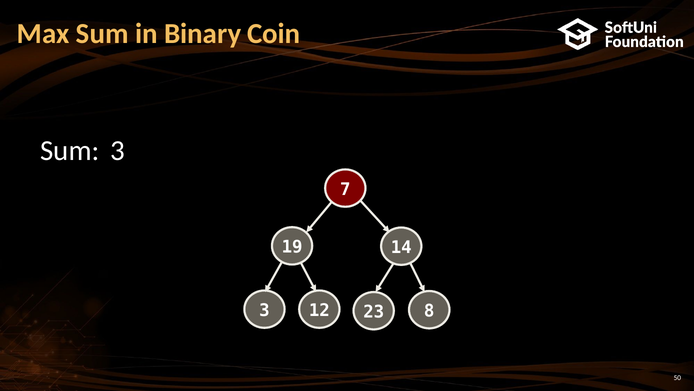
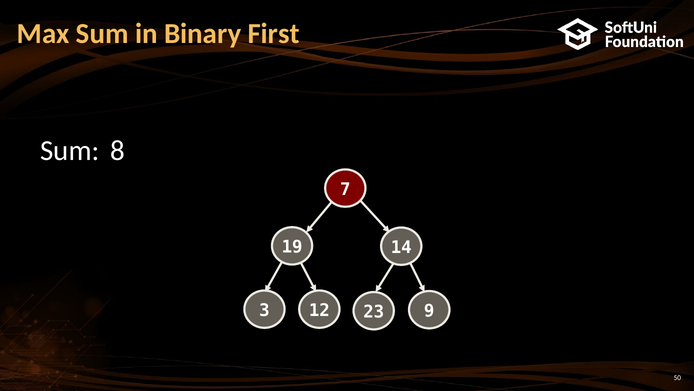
Coin: Coin -> First (274, 34)
Sum 3: 3 -> 8 (117, 151)
8: 8 -> 9 (429, 310)
